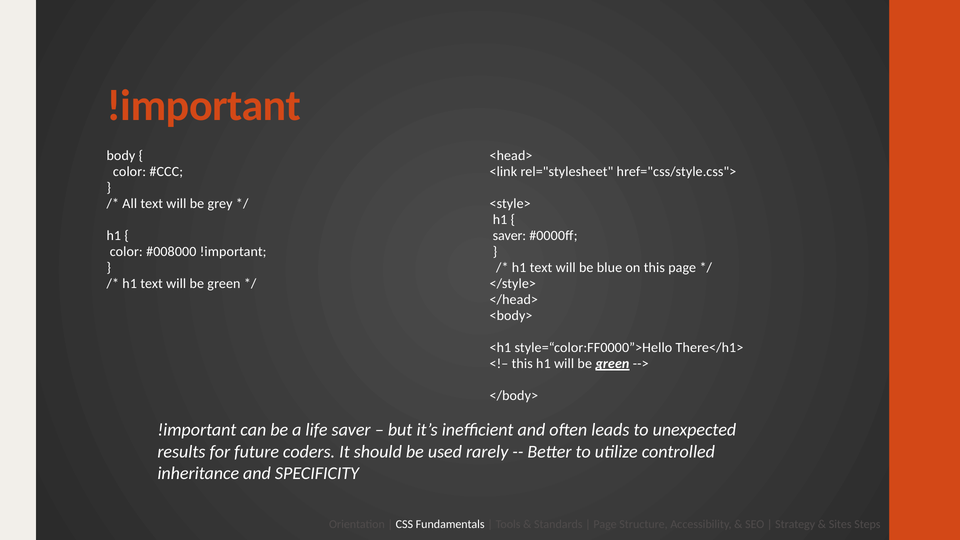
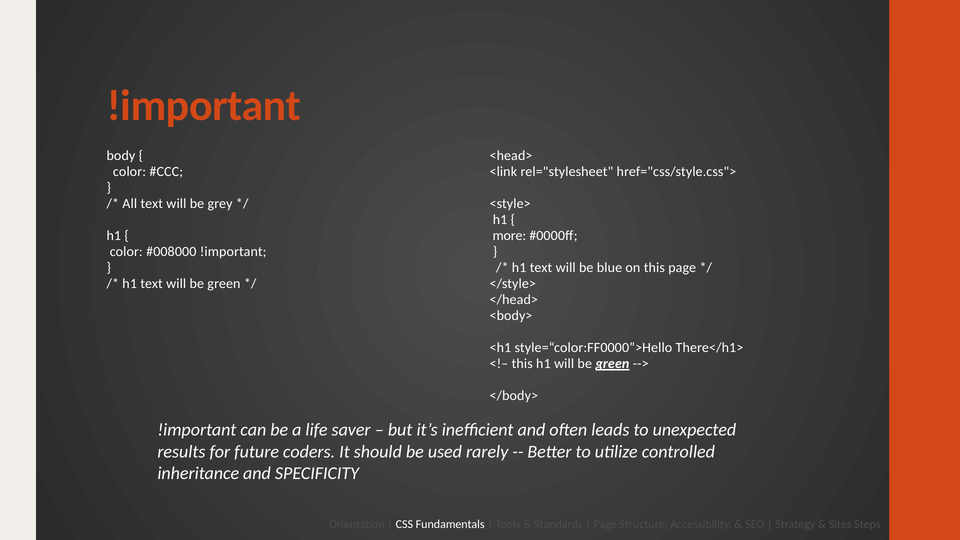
saver: saver -> more (509, 236)
